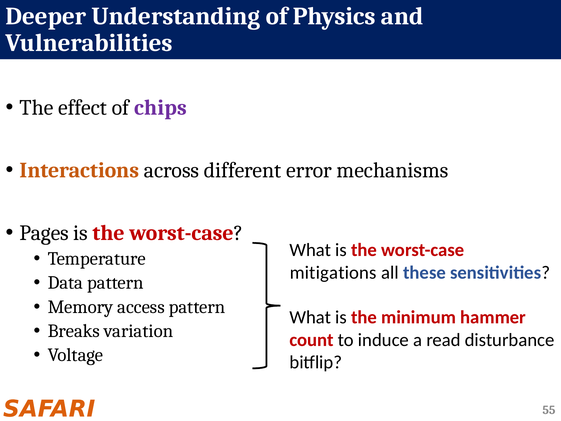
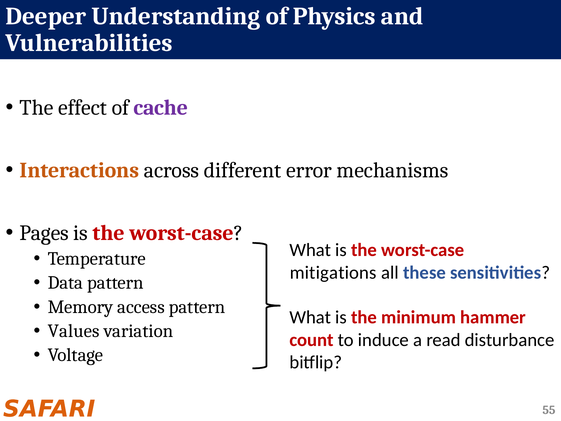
chips: chips -> cache (161, 108)
Breaks: Breaks -> Values (74, 331)
